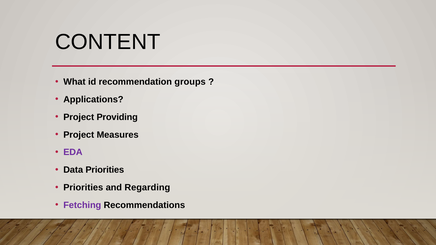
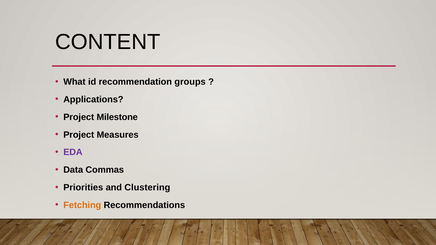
Providing: Providing -> Milestone (117, 117)
Data Priorities: Priorities -> Commas (105, 170)
Regarding: Regarding -> Clustering (147, 188)
Fetching colour: purple -> orange (82, 205)
